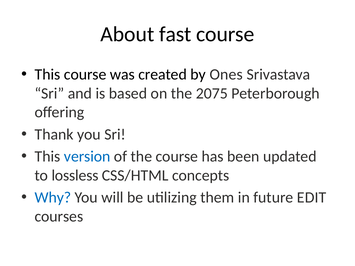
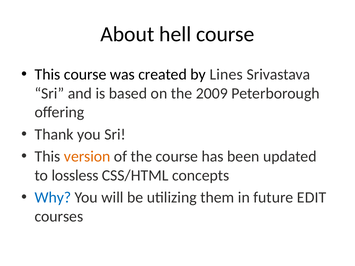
fast: fast -> hell (175, 34)
Ones: Ones -> Lines (226, 74)
2075: 2075 -> 2009 (212, 93)
version colour: blue -> orange (87, 157)
